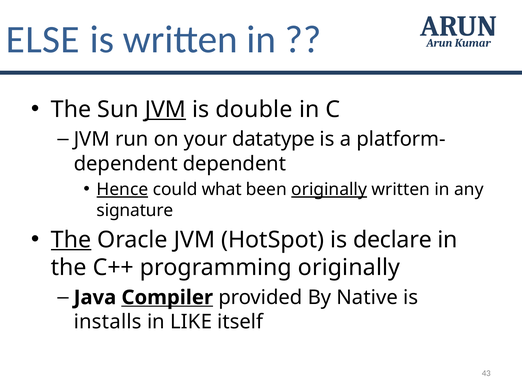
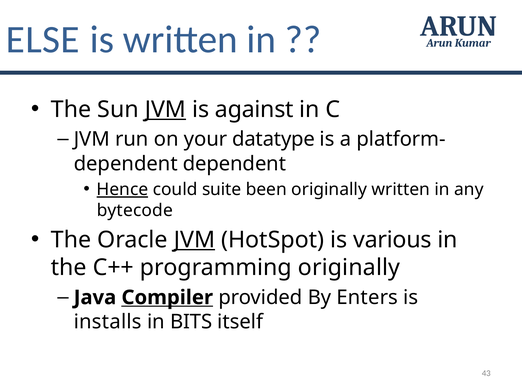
double: double -> against (254, 110)
what: what -> suite (222, 190)
originally underline: present -> none (329, 190)
signature: signature -> bytecode (135, 211)
The underline: present -> none (71, 240)
JVM underline: none -> present (194, 240)
declare: declare -> various (392, 240)
Native: Native -> Enters (367, 298)
LIKE: LIKE -> BITS (191, 322)
